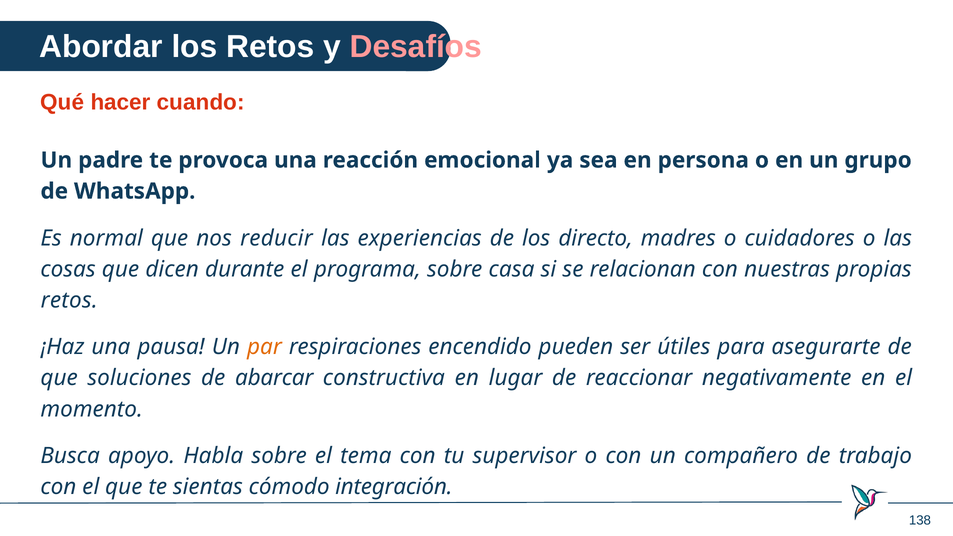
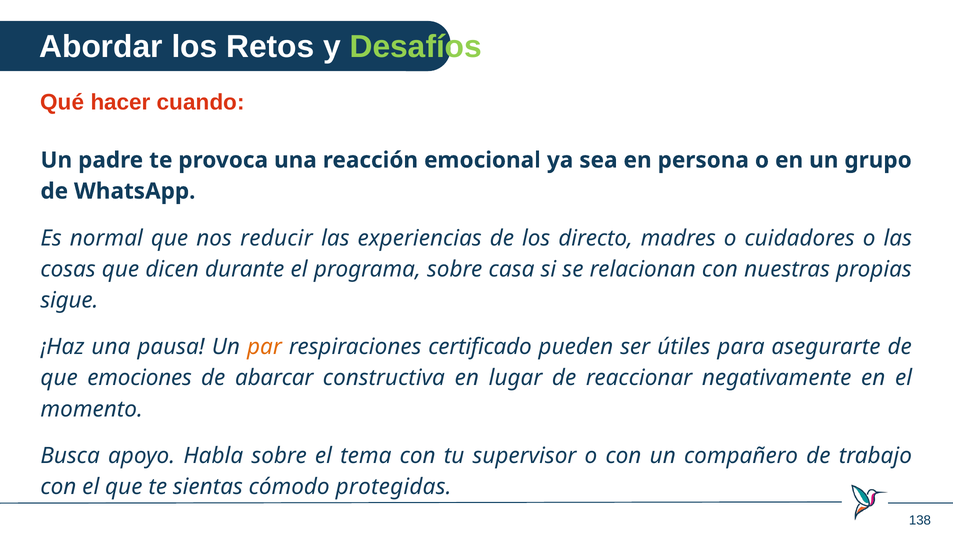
Desafíos colour: pink -> light green (416, 47)
retos: retos -> sigue (69, 300)
encendido: encendido -> certificado (480, 347)
soluciones: soluciones -> emociones (140, 378)
integración: integración -> protegidas (394, 487)
